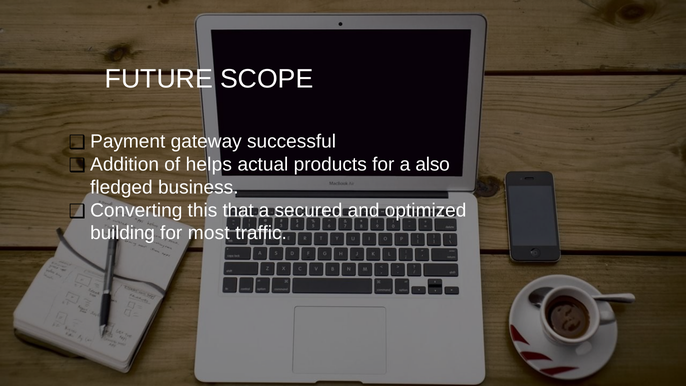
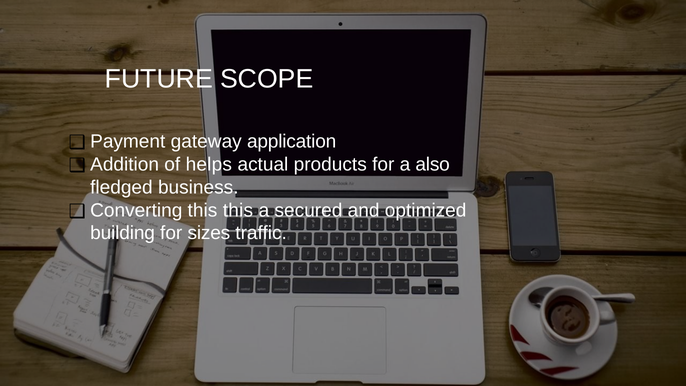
successful: successful -> application (292, 142)
this that: that -> this (238, 210)
most: most -> sizes (209, 233)
